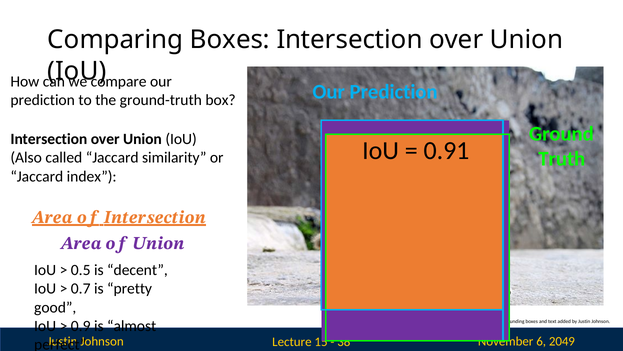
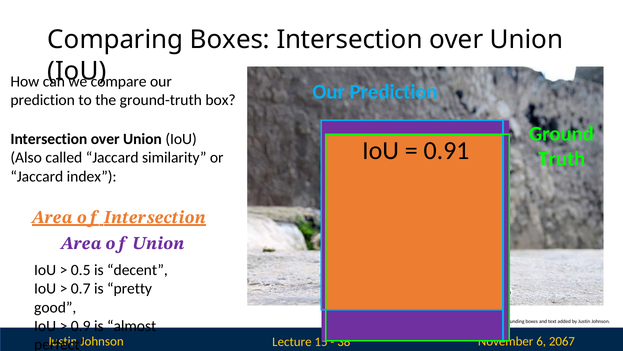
2049: 2049 -> 2067 (562, 341)
